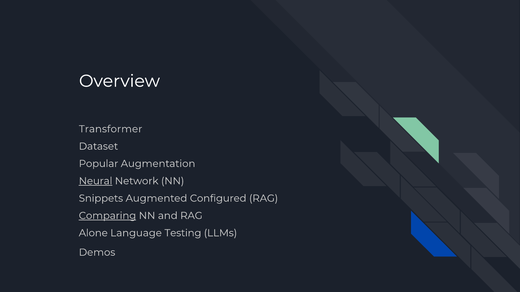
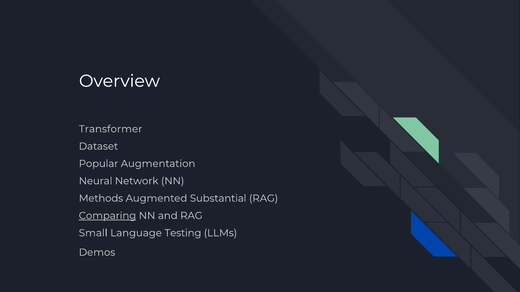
Neural underline: present -> none (96, 181)
Snippets: Snippets -> Methods (101, 199)
Configured: Configured -> Substantial (218, 199)
Alone: Alone -> Small (93, 233)
